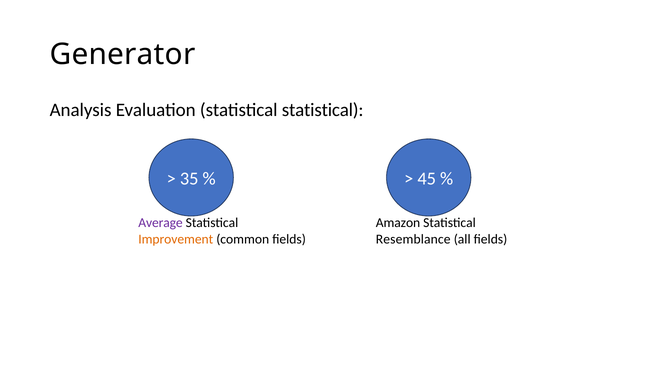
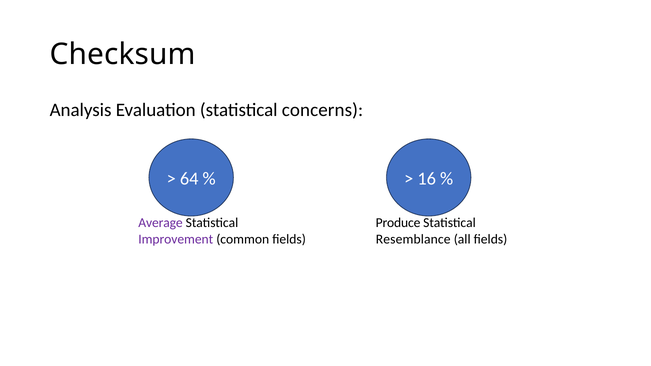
Generator: Generator -> Checksum (123, 55)
statistical statistical: statistical -> concerns (322, 110)
35: 35 -> 64 (189, 179)
45: 45 -> 16 (427, 179)
Amazon: Amazon -> Produce (398, 223)
Improvement colour: orange -> purple (176, 239)
